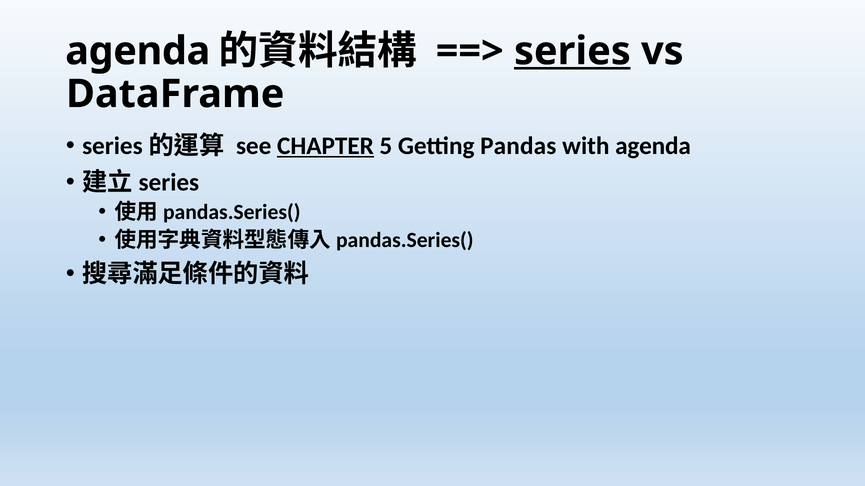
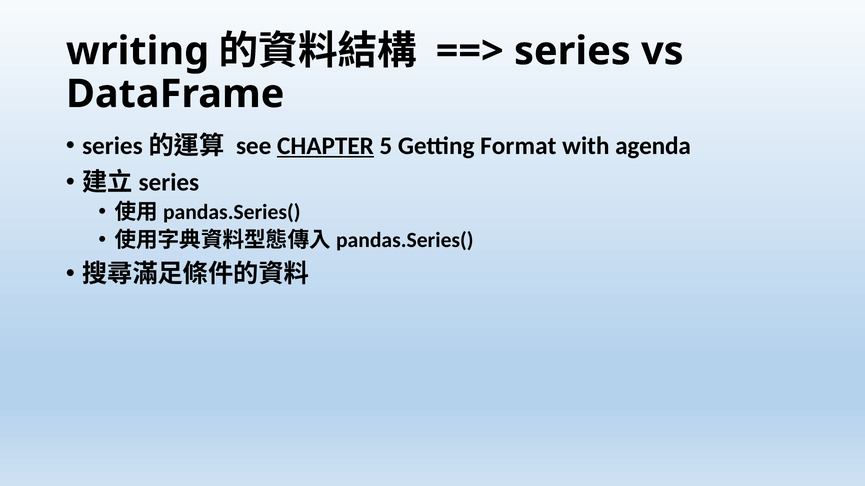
agenda: agenda -> writing (138, 51)
series underline: present -> none (572, 51)
Pandas: Pandas -> Format (518, 146)
